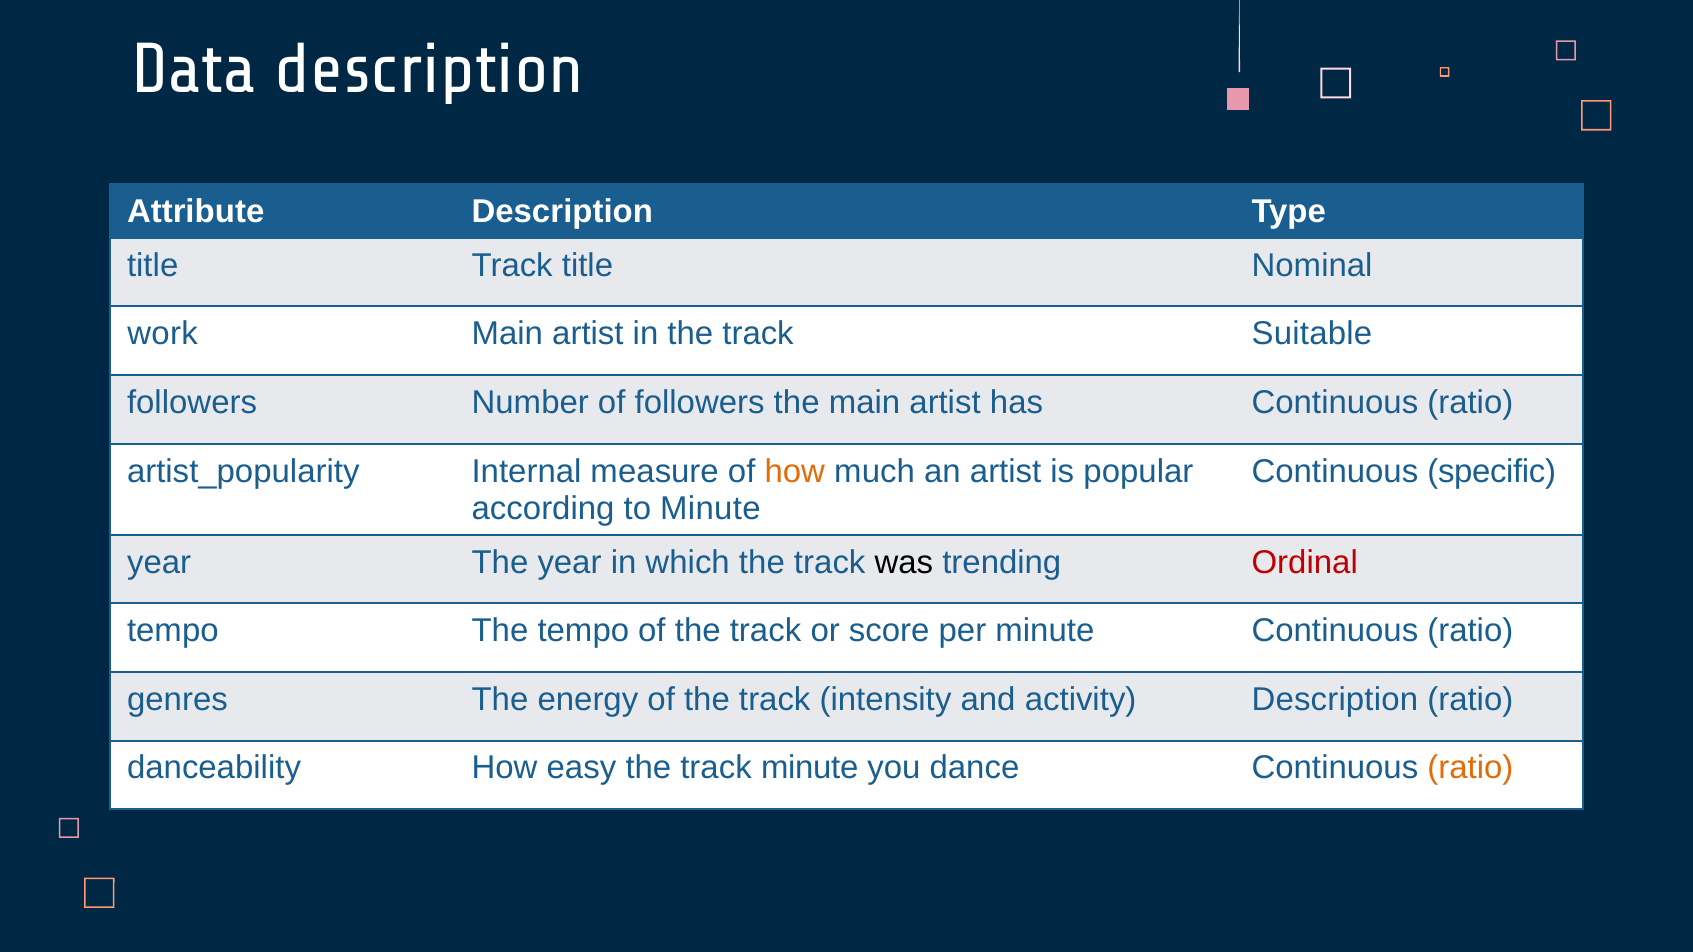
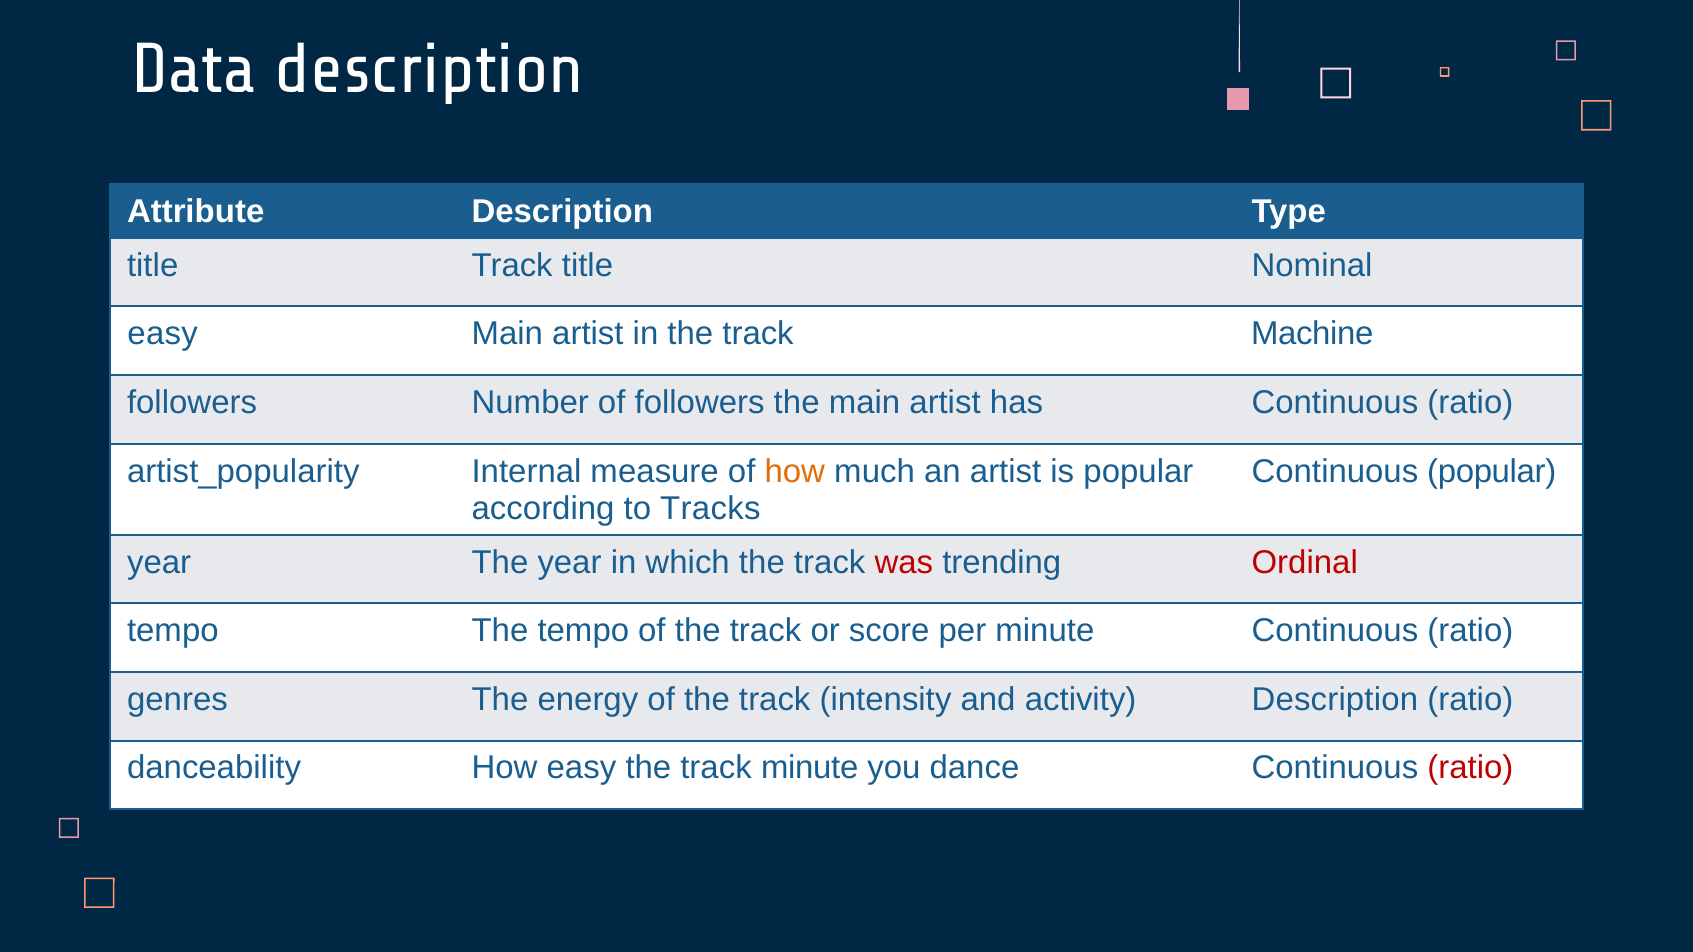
work: work -> easy (163, 334)
Suitable: Suitable -> Machine (1312, 334)
Continuous specific: specific -> popular (1492, 471)
to Minute: Minute -> Tracks (710, 508)
was colour: black -> red (904, 562)
ratio colour: orange -> red (1470, 768)
